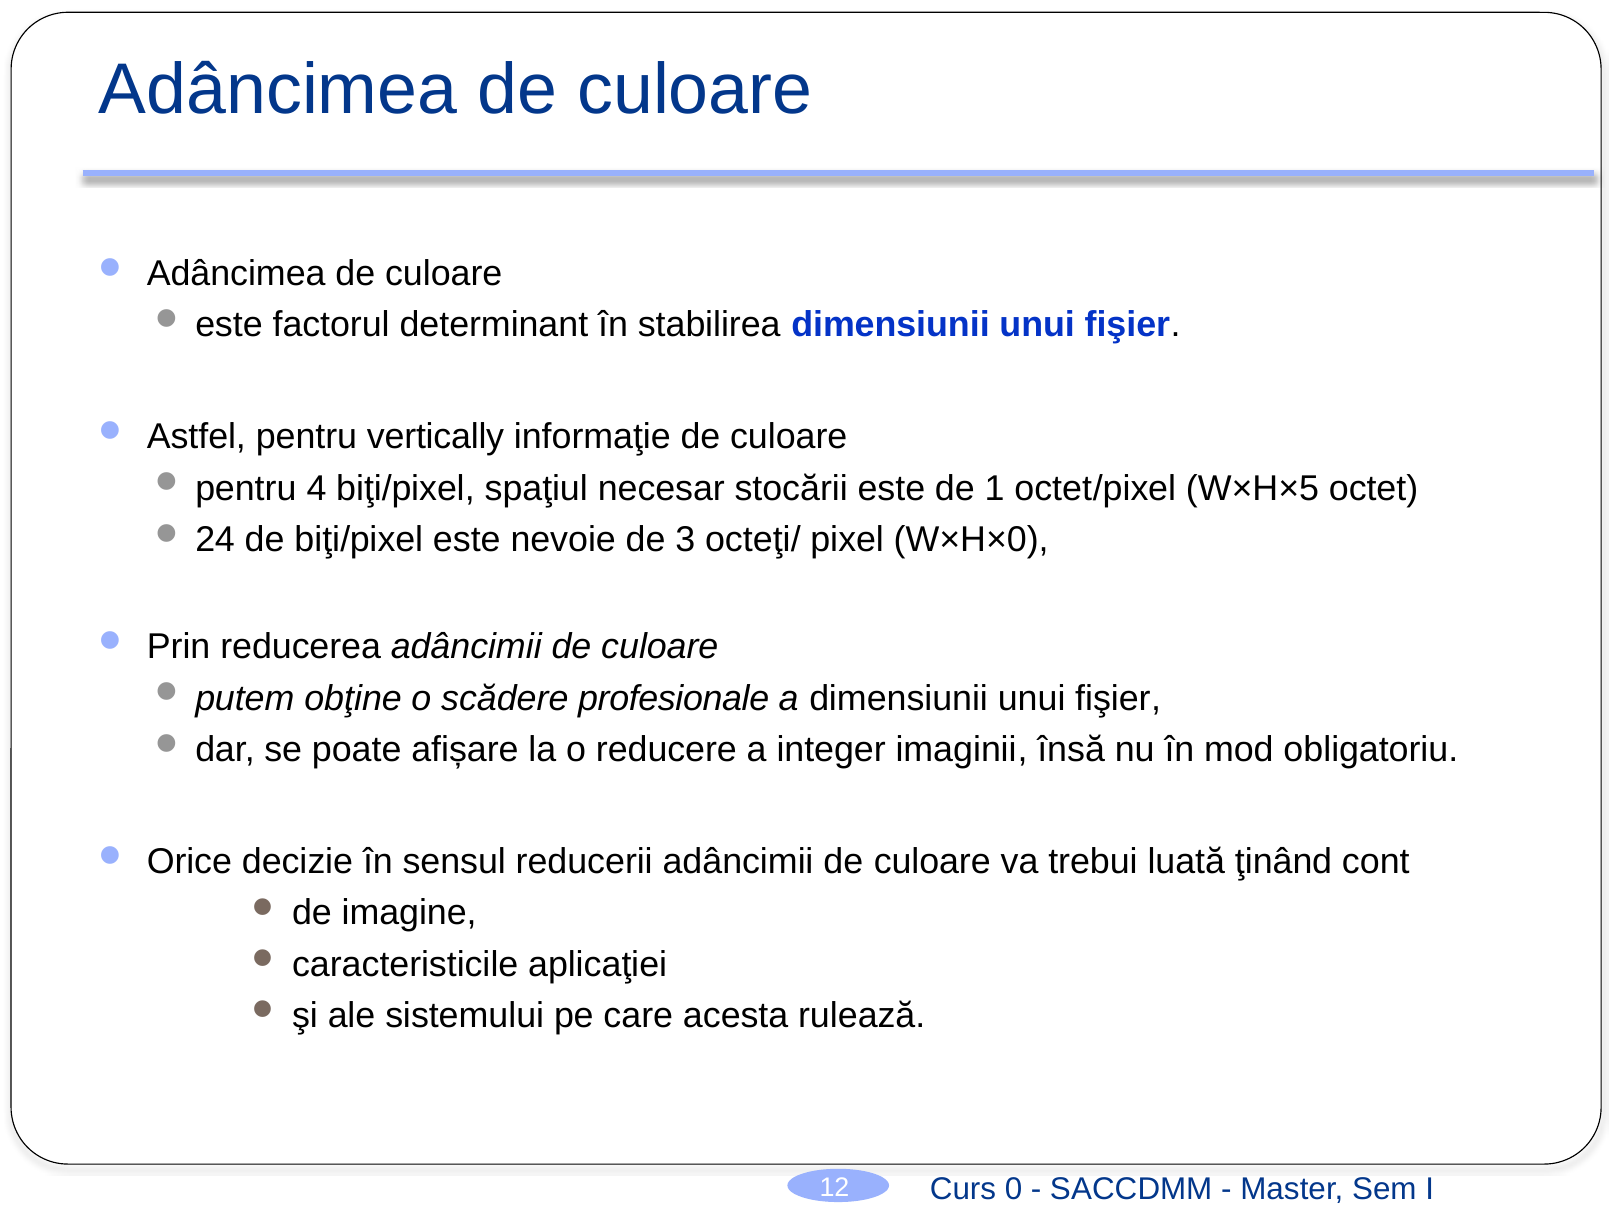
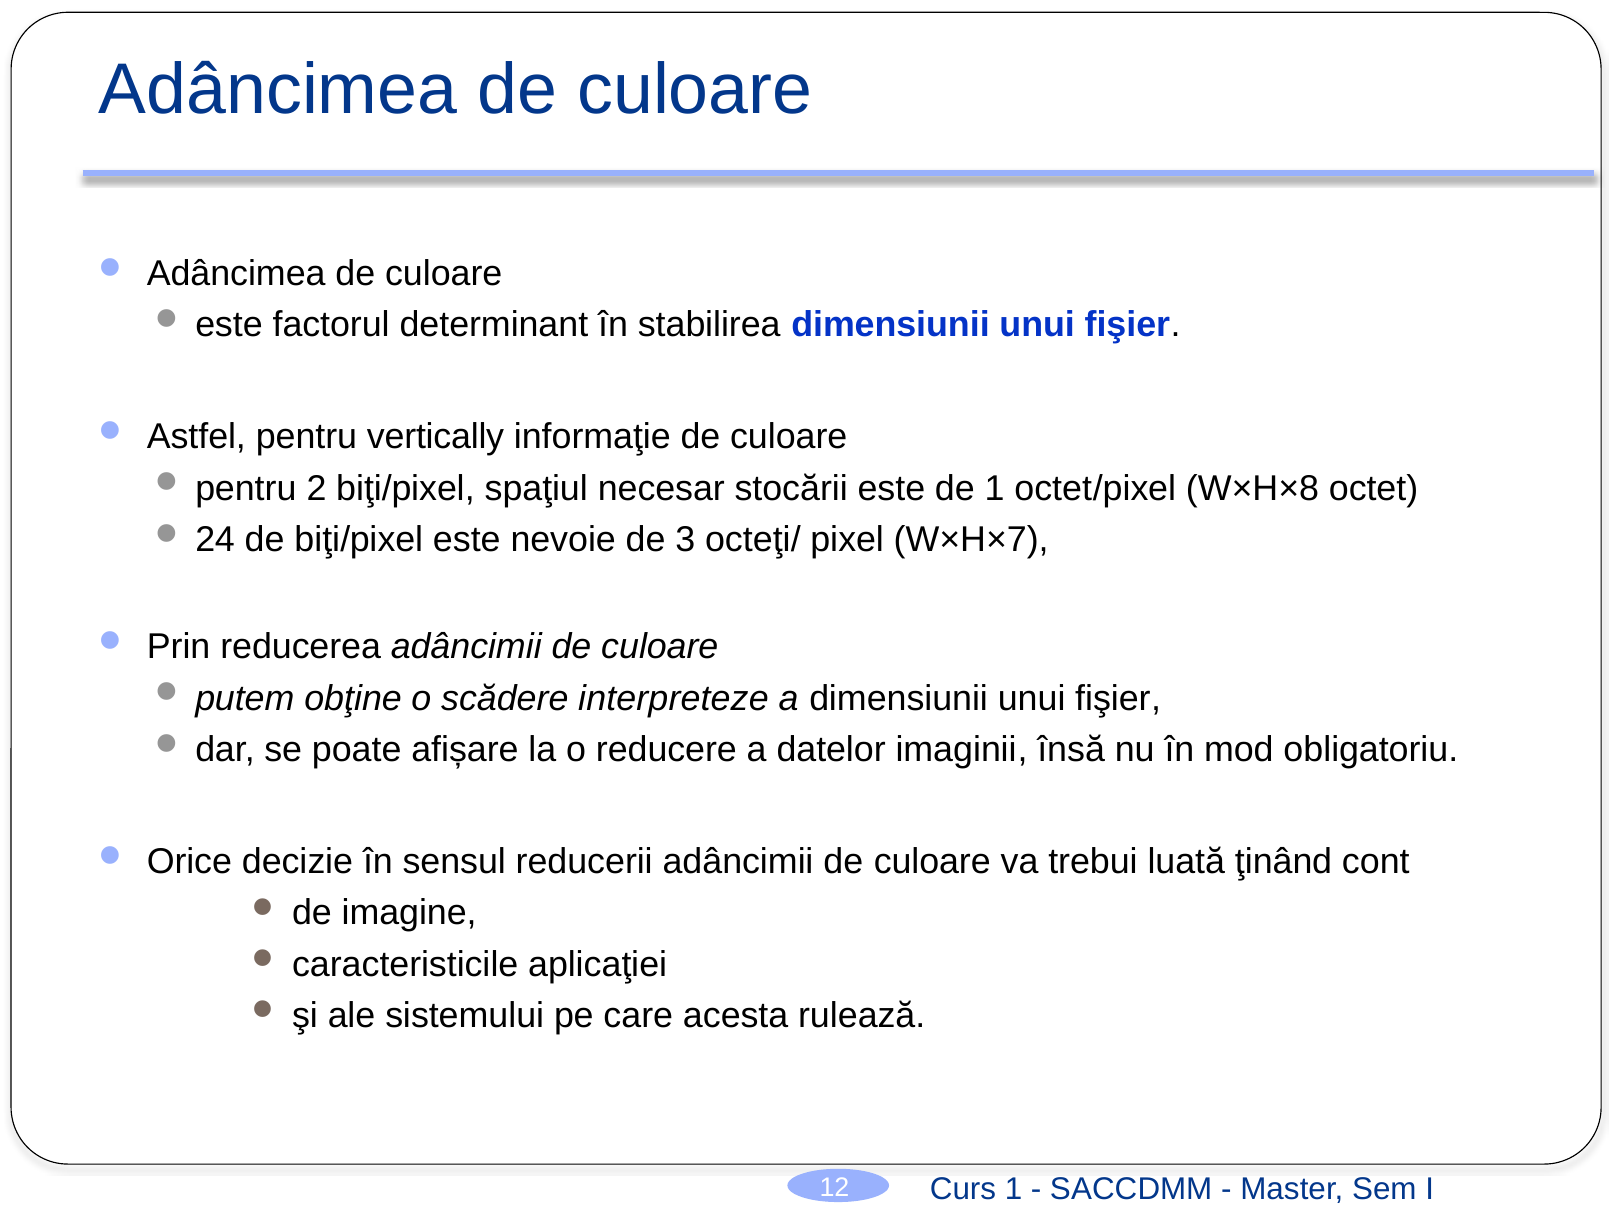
4: 4 -> 2 (317, 488)
W×H×5: W×H×5 -> W×H×8 (1253, 488)
W×H×0: W×H×0 -> W×H×7 (971, 540)
profesionale: profesionale -> interpreteze (673, 698)
integer: integer -> datelor (831, 750)
Curs 0: 0 -> 1 (1014, 1189)
